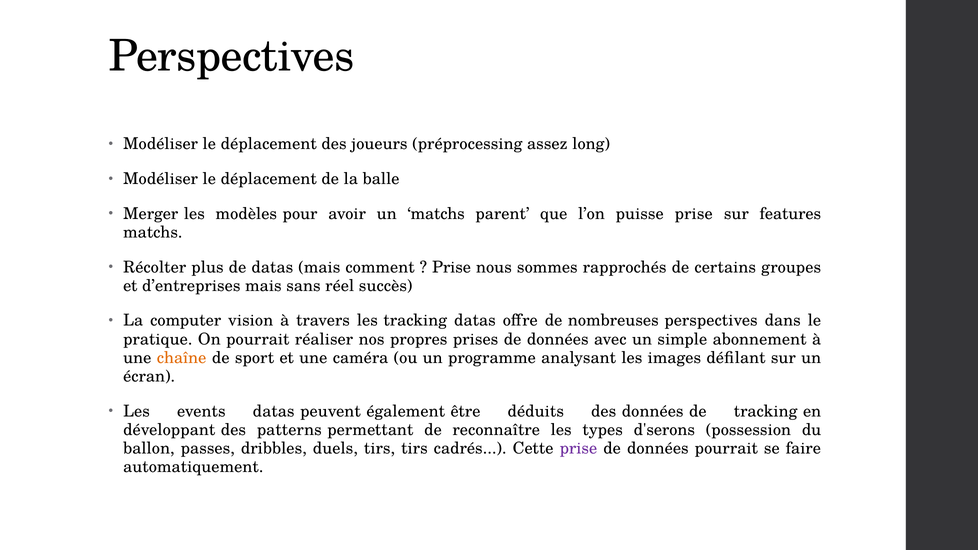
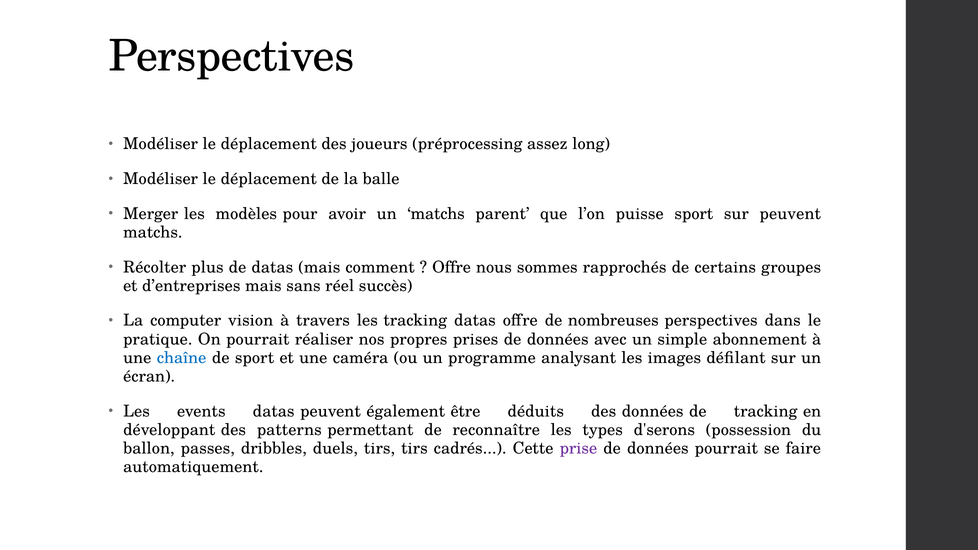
puisse prise: prise -> sport (694, 214)
sur features: features -> peuvent (790, 214)
Prise: Prise -> Offre (452, 267)
chaîne colour: orange -> blue (182, 358)
